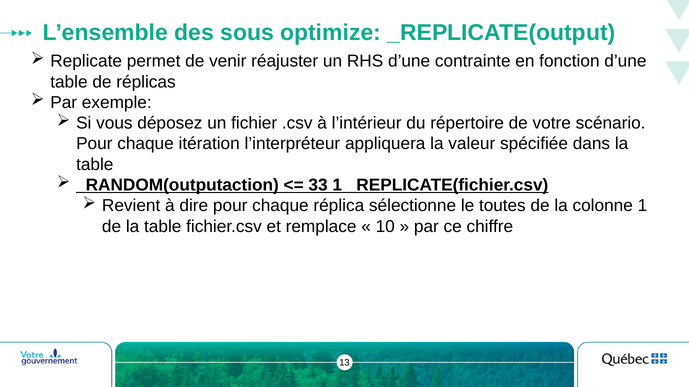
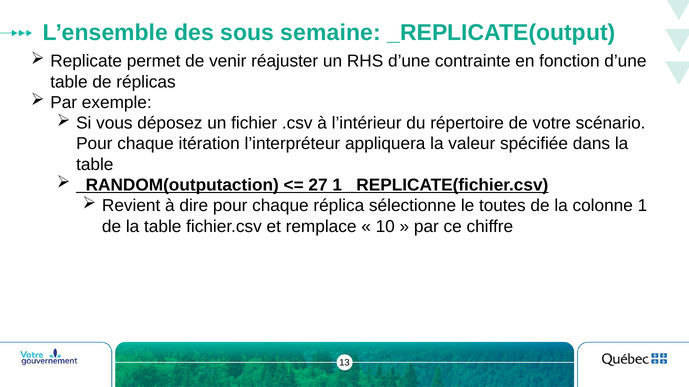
optimize: optimize -> semaine (331, 33)
33: 33 -> 27 (318, 185)
